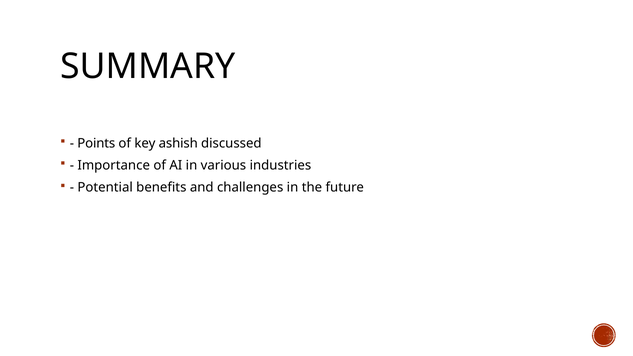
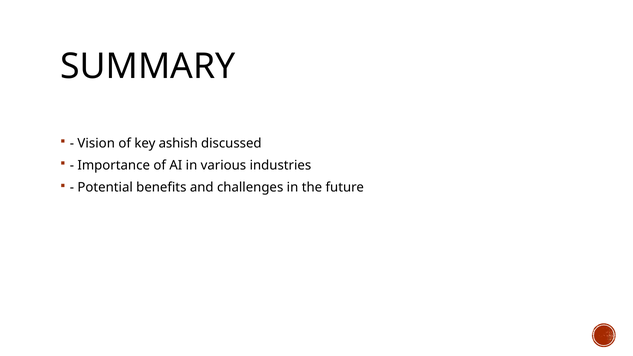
Points: Points -> Vision (96, 143)
